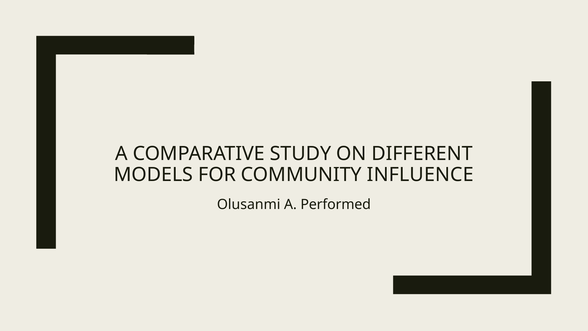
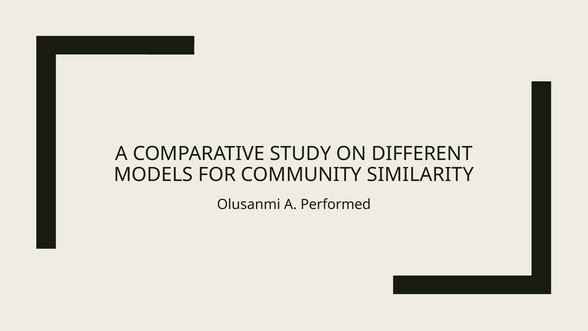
INFLUENCE: INFLUENCE -> SIMILARITY (420, 175)
